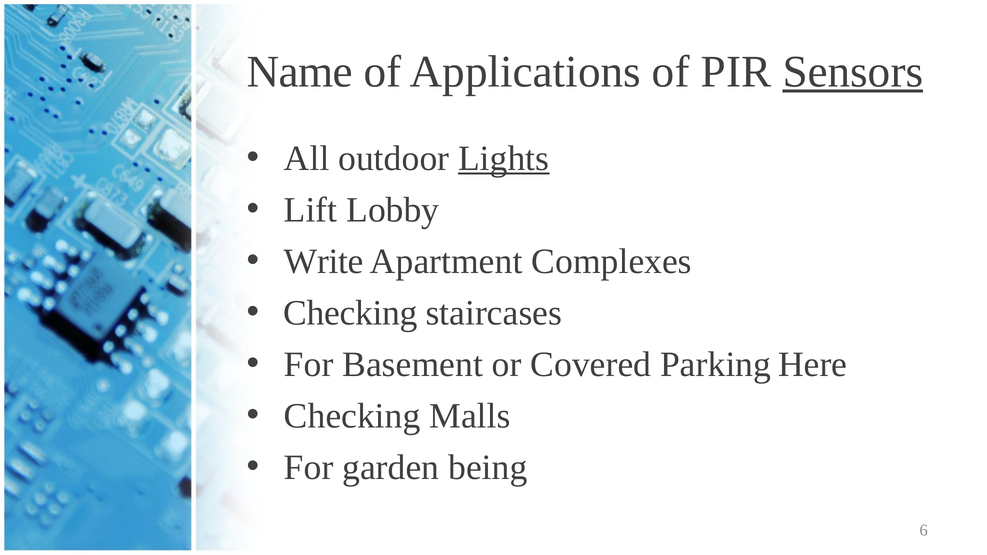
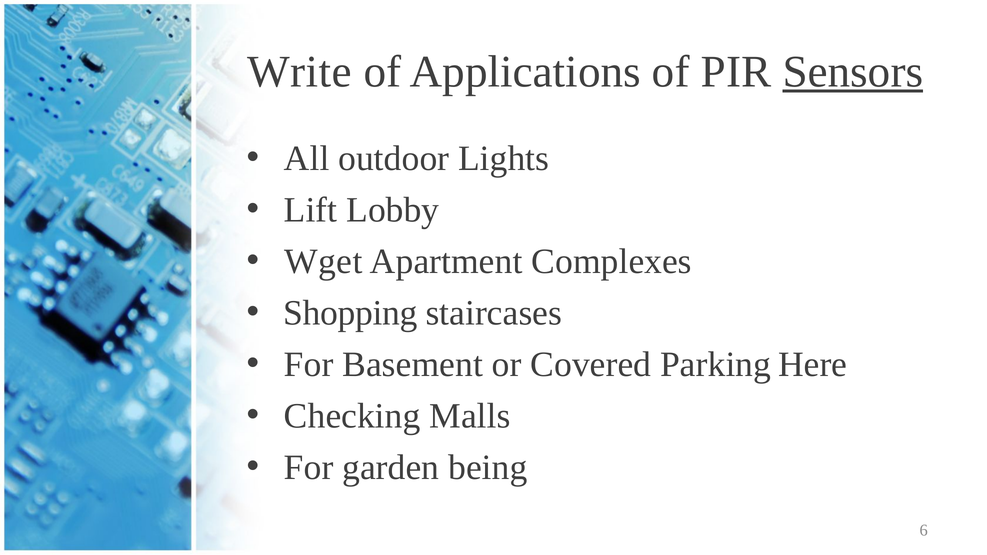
Name: Name -> Write (299, 72)
Lights underline: present -> none (504, 158)
Write: Write -> Wget (323, 261)
Checking: Checking -> Shopping (350, 313)
